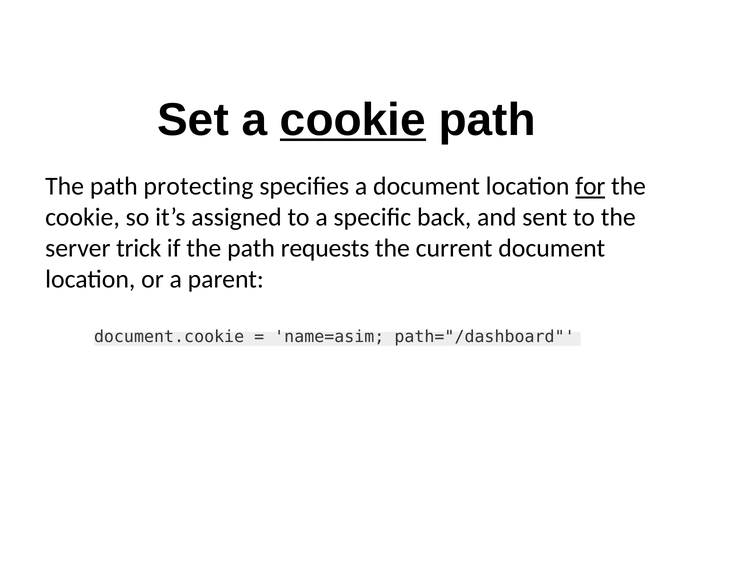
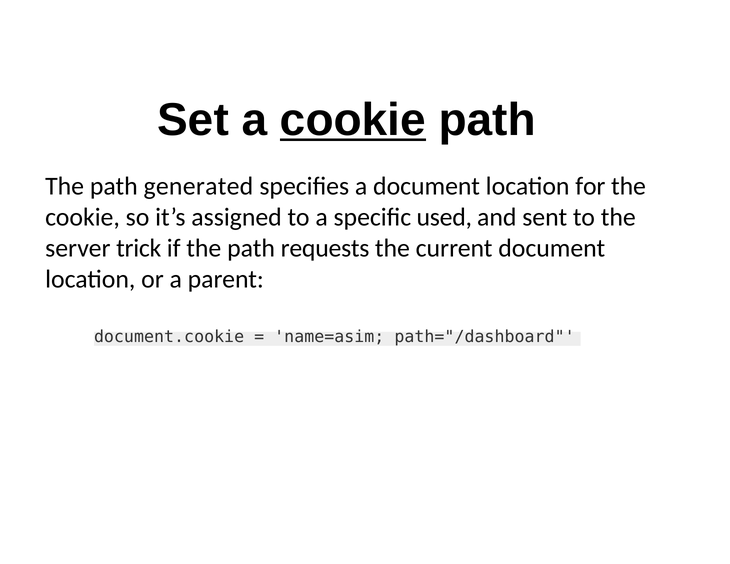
protecting: protecting -> generated (198, 186)
for underline: present -> none (590, 186)
back: back -> used (444, 217)
